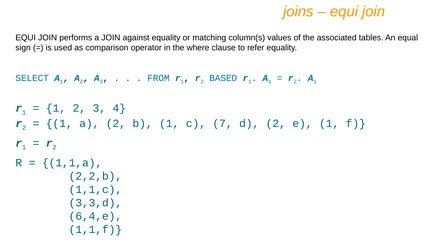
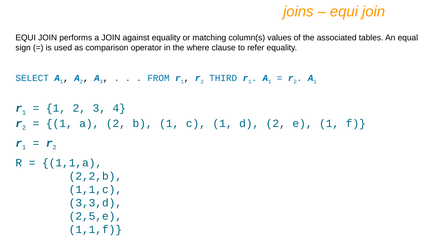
BASED: BASED -> THIRD (223, 78)
c 7: 7 -> 1 (223, 123)
6,4,e: 6,4,e -> 2,5,e (95, 216)
